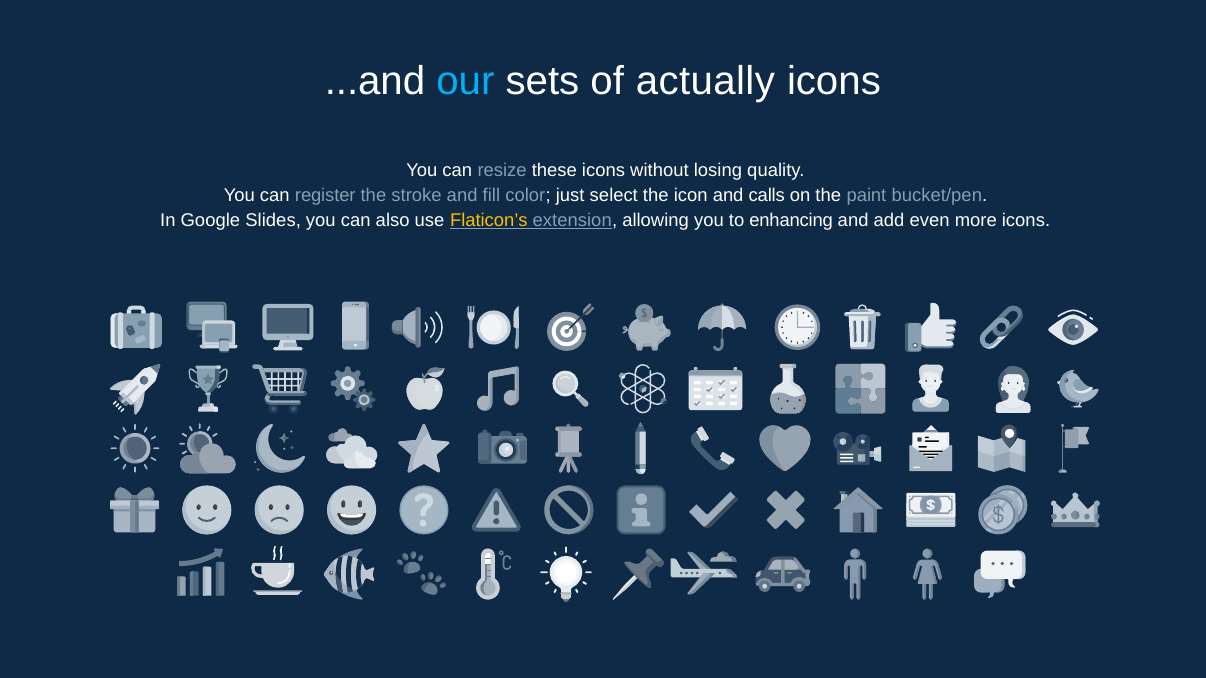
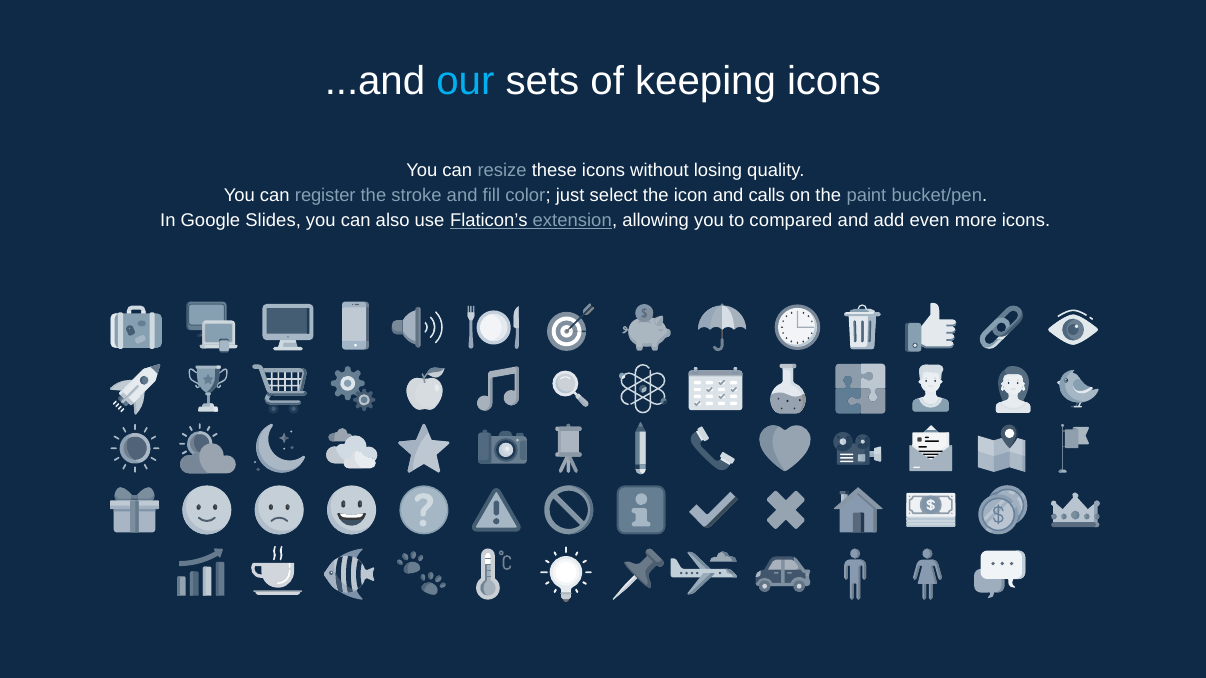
actually: actually -> keeping (706, 82)
Flaticon’s colour: yellow -> white (489, 221)
enhancing: enhancing -> compared (791, 221)
